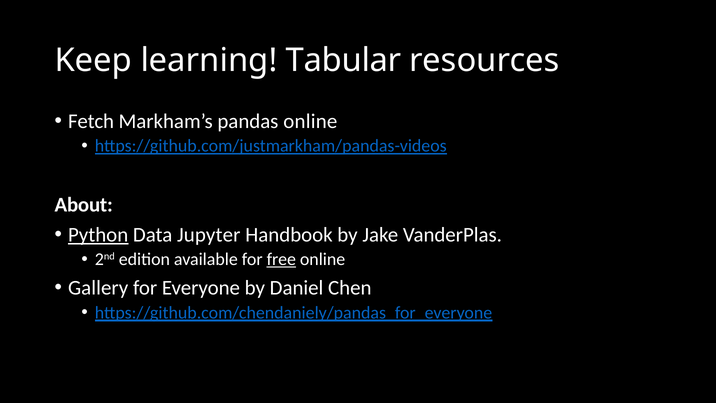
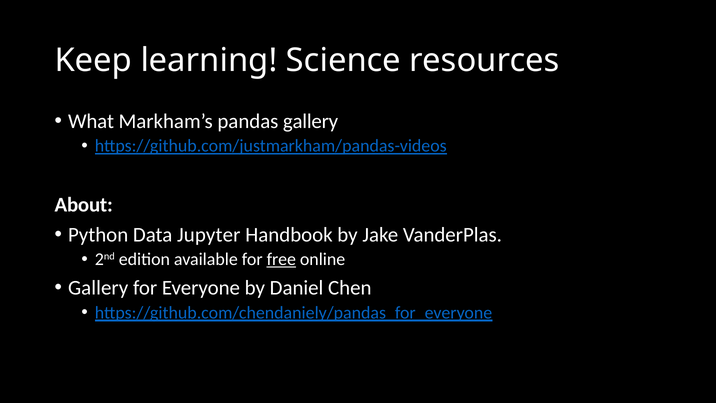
Tabular: Tabular -> Science (343, 60)
Fetch: Fetch -> What (91, 121)
pandas online: online -> gallery (311, 121)
Python underline: present -> none (98, 235)
